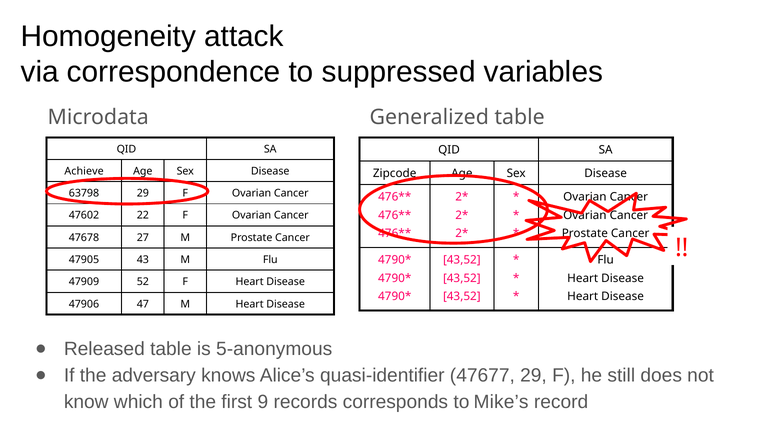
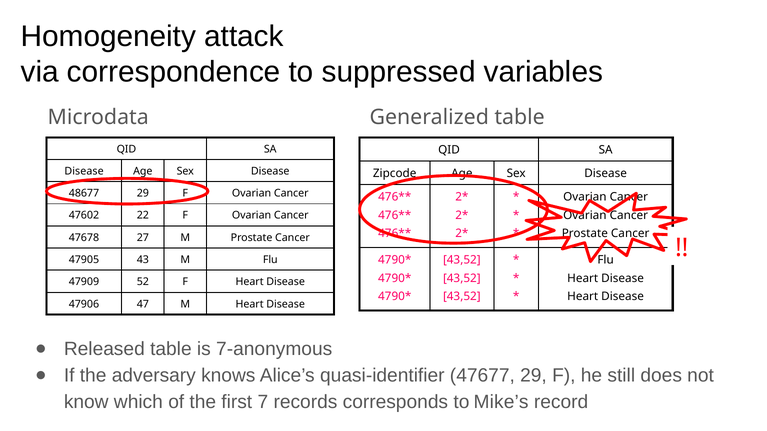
Achieve: Achieve -> Disease (84, 171)
63798: 63798 -> 48677 (84, 194)
5-anonymous: 5-anonymous -> 7-anonymous (274, 349)
9: 9 -> 7 (263, 402)
